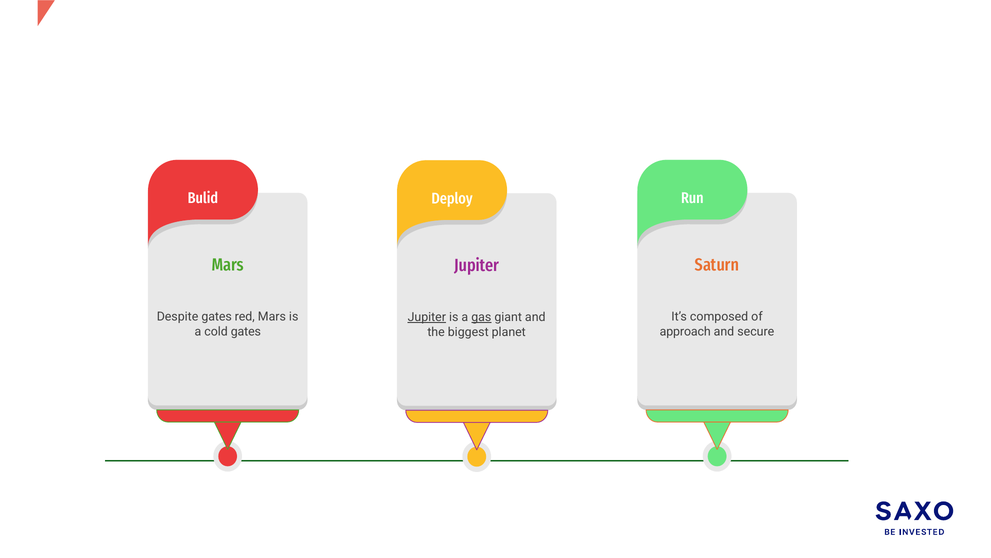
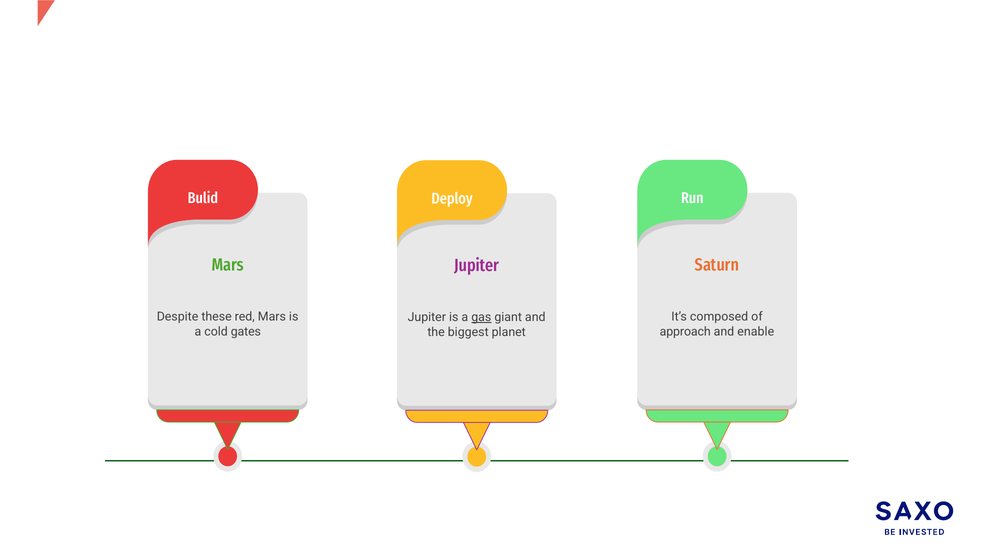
Despite gates: gates -> these (217, 317)
Jupiter underline: present -> none (427, 317)
secure: secure -> enable (756, 331)
